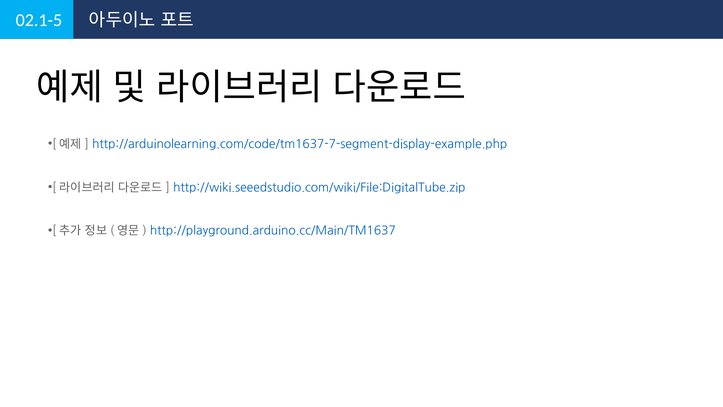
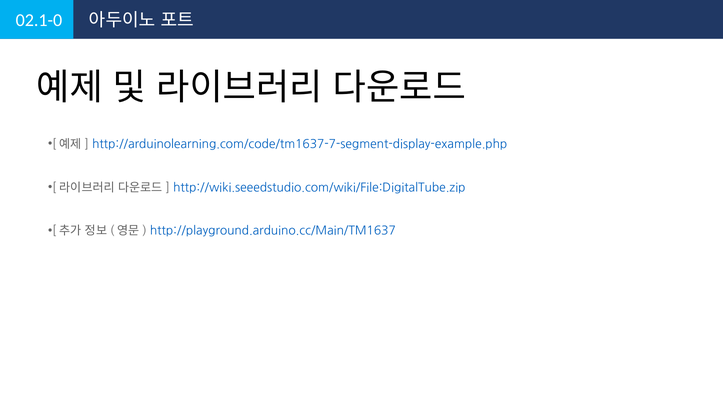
02.1-5: 02.1-5 -> 02.1-0 (39, 20)
